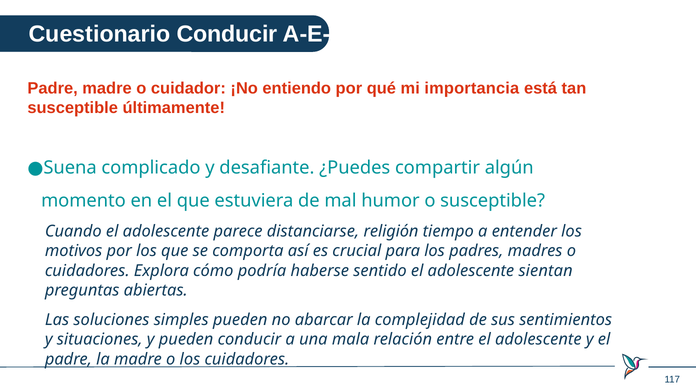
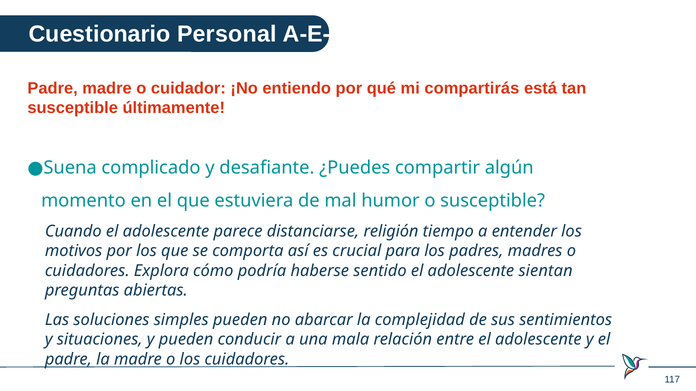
Cuestionario Conducir: Conducir -> Personal (227, 34)
importancia: importancia -> compartirás (472, 88)
